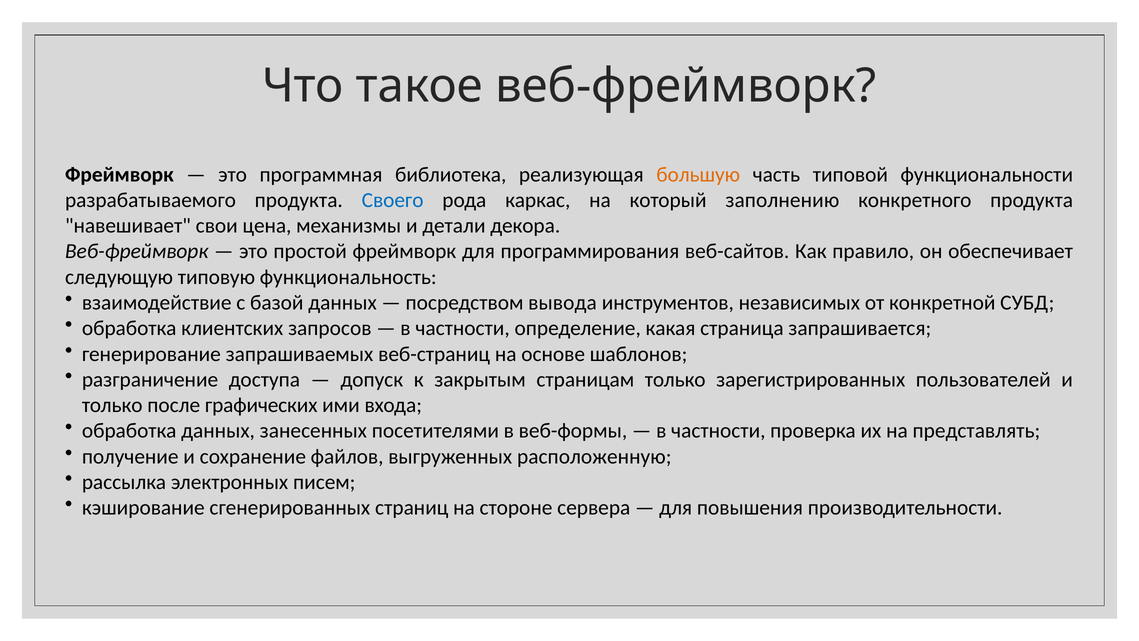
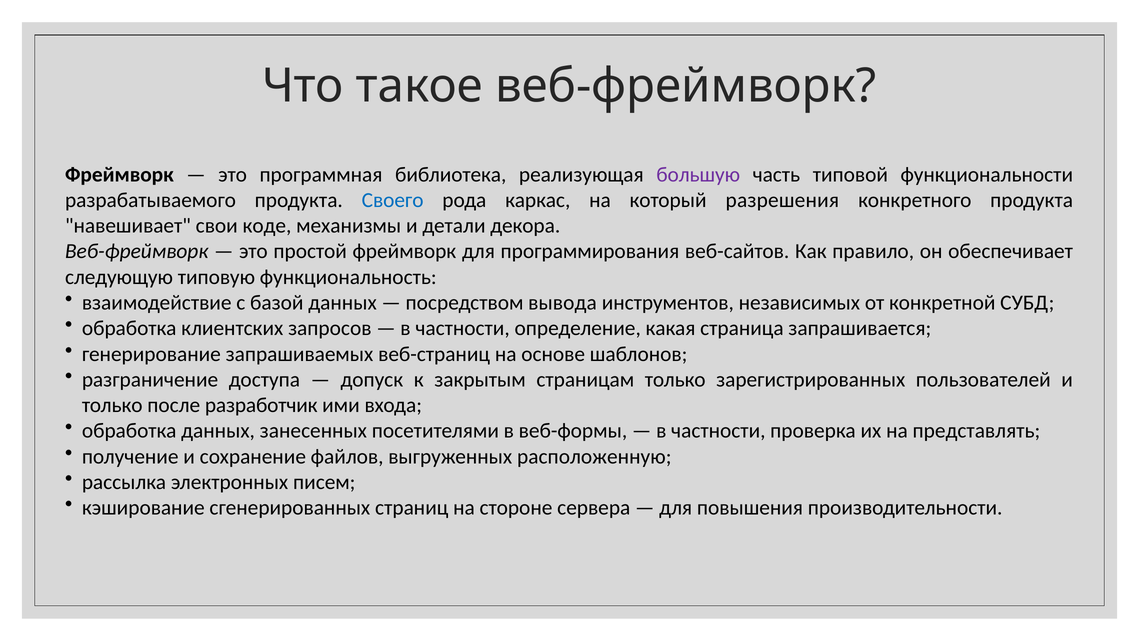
большую colour: orange -> purple (698, 174)
заполнению: заполнению -> разрешения (782, 200)
цена: цена -> коде (267, 226)
графических: графических -> разработчик (261, 405)
